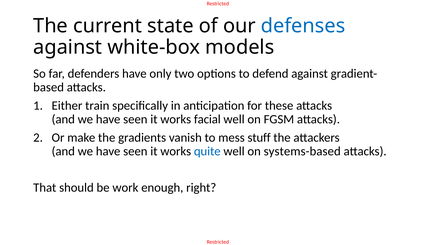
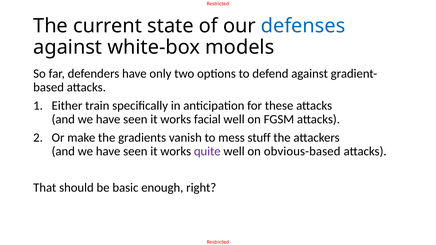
quite colour: blue -> purple (207, 151)
systems-based: systems-based -> obvious-based (302, 151)
work: work -> basic (125, 188)
